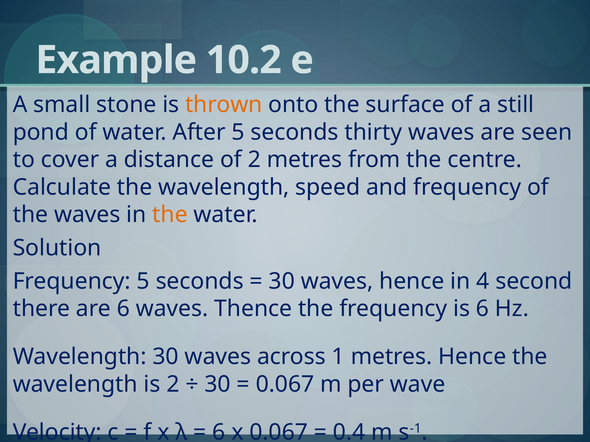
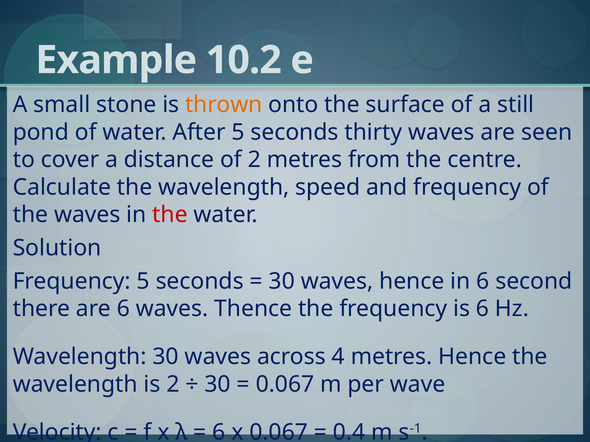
the colour: orange -> red (170, 215)
in 4: 4 -> 6 (483, 282)
1: 1 -> 4 (338, 357)
